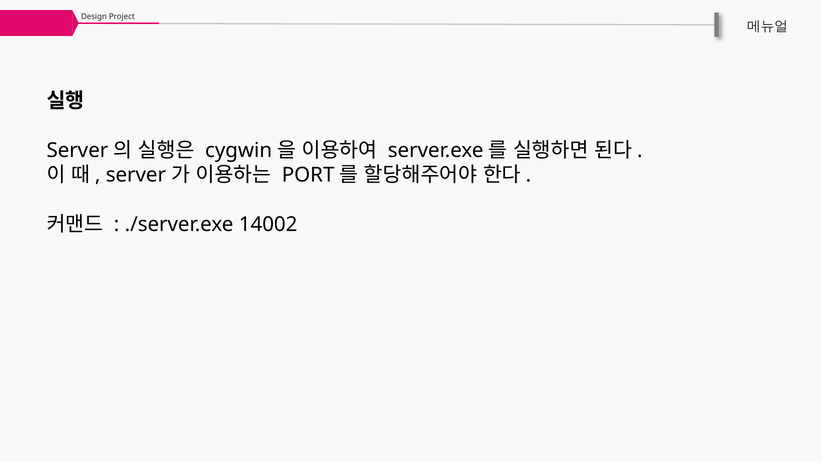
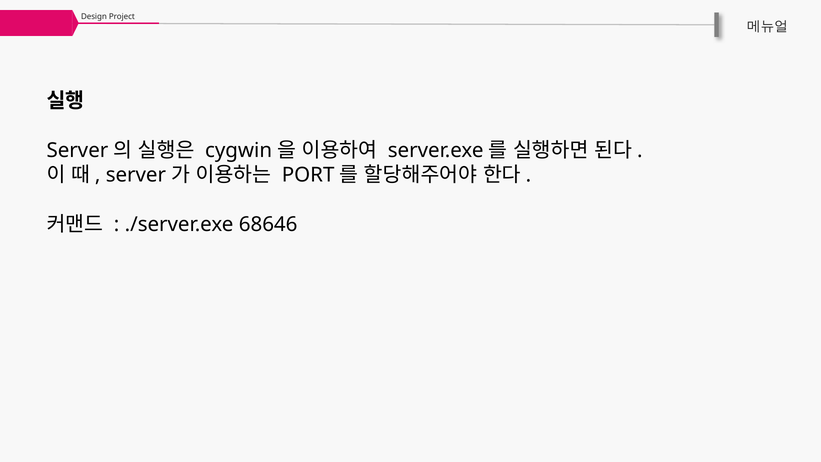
14002: 14002 -> 68646 (268, 224)
